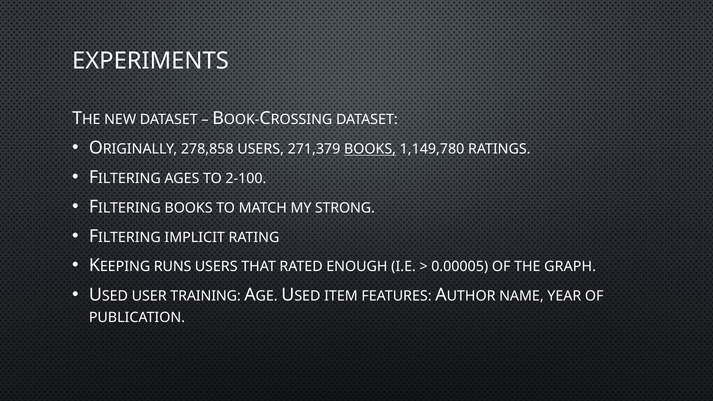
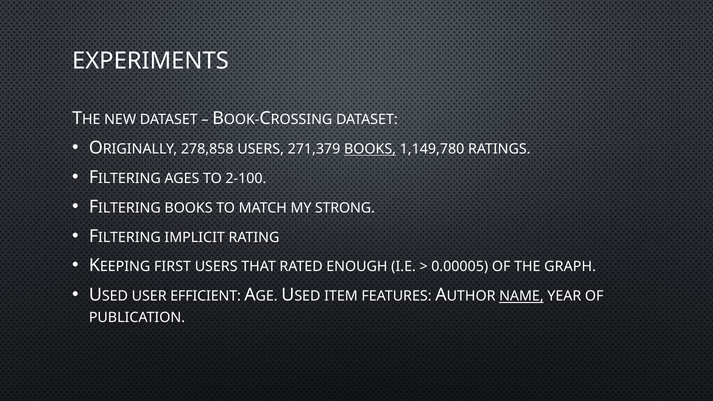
RUNS: RUNS -> FIRST (173, 267)
TRAINING: TRAINING -> EFFICIENT (206, 296)
NAME underline: none -> present (521, 296)
